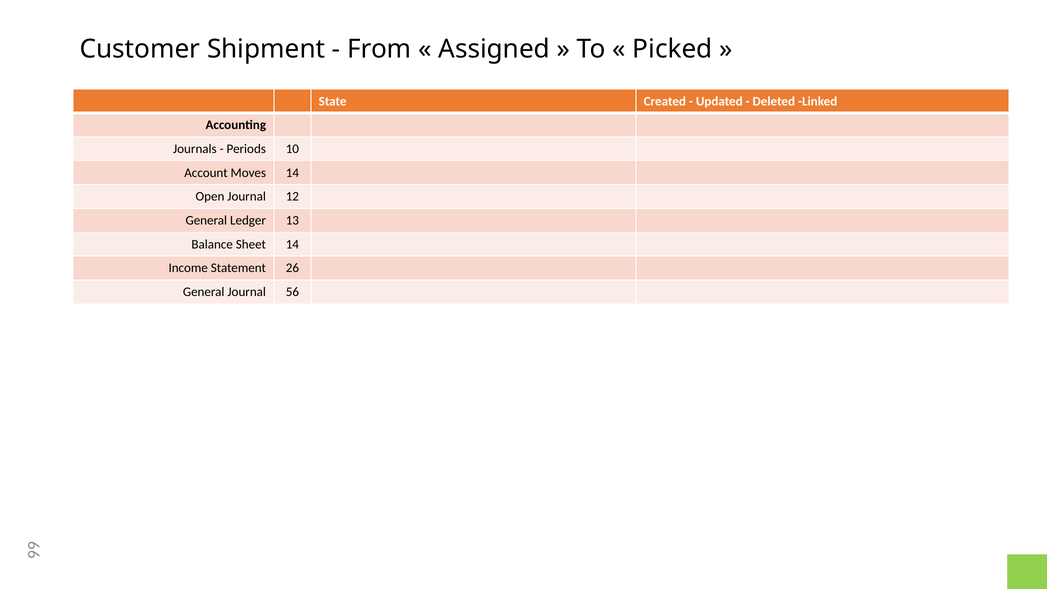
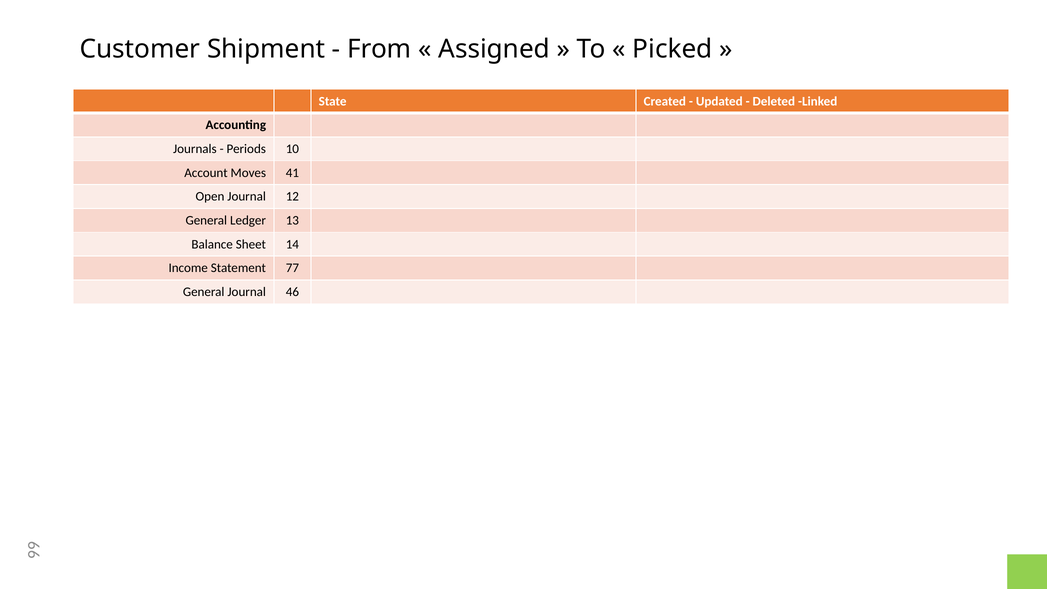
Moves 14: 14 -> 41 (292, 173)
26: 26 -> 77 (292, 268)
56: 56 -> 46 (292, 292)
